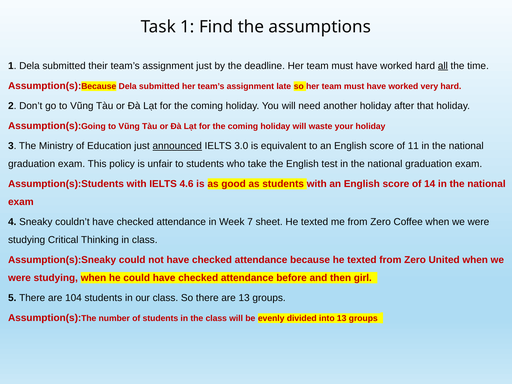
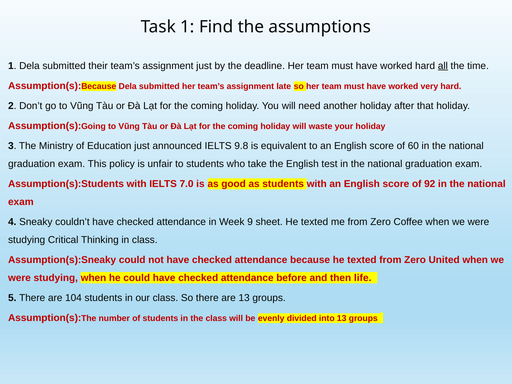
announced underline: present -> none (177, 146)
3.0: 3.0 -> 9.8 (241, 146)
11: 11 -> 60 (413, 146)
4.6: 4.6 -> 7.0 (187, 184)
14: 14 -> 92 (430, 184)
7: 7 -> 9 (250, 222)
girl: girl -> life (363, 278)
